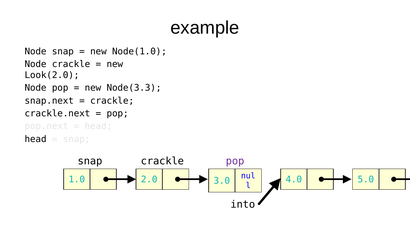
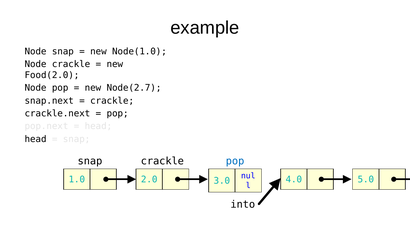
Look(2.0: Look(2.0 -> Food(2.0 (52, 75)
Node(3.3: Node(3.3 -> Node(2.7 (134, 88)
pop colour: purple -> blue (235, 161)
